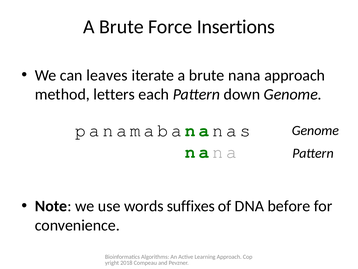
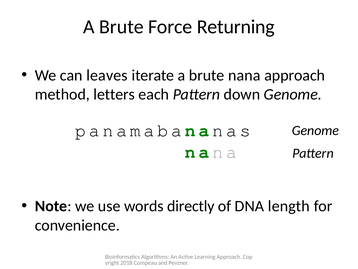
Insertions: Insertions -> Returning (236, 27)
suffixes: suffixes -> directly (191, 206)
before: before -> length (289, 206)
